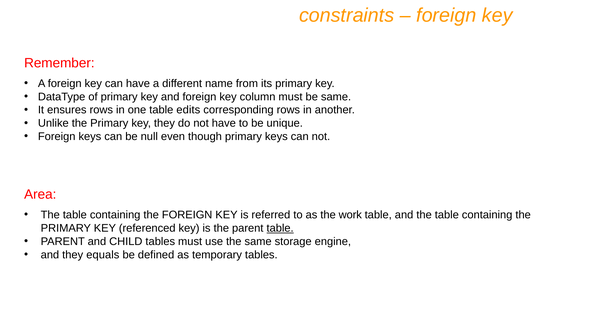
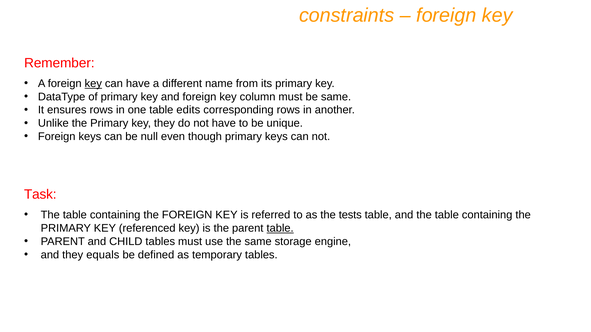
key underline: none -> present (93, 84)
Area: Area -> Task (40, 195)
work: work -> tests (350, 215)
